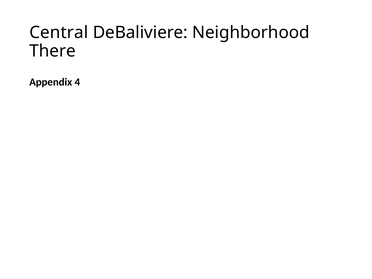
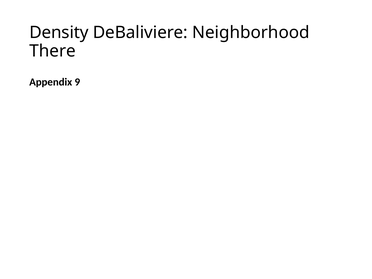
Central: Central -> Density (59, 32)
4: 4 -> 9 (77, 82)
